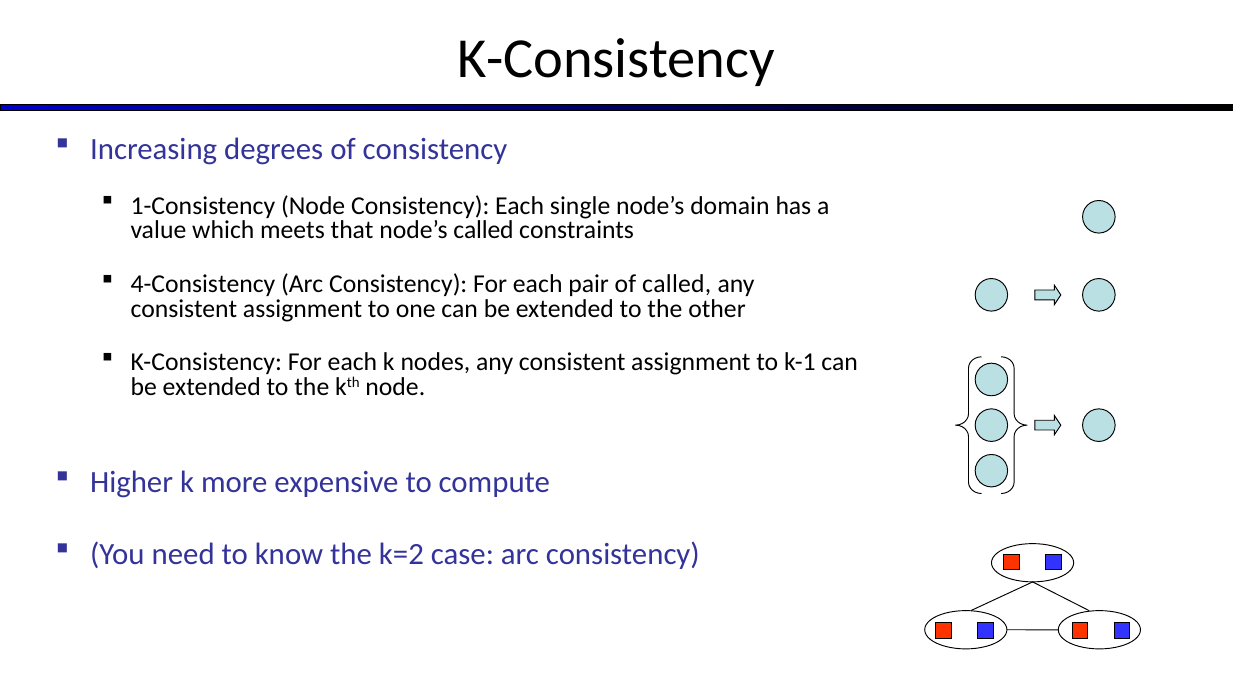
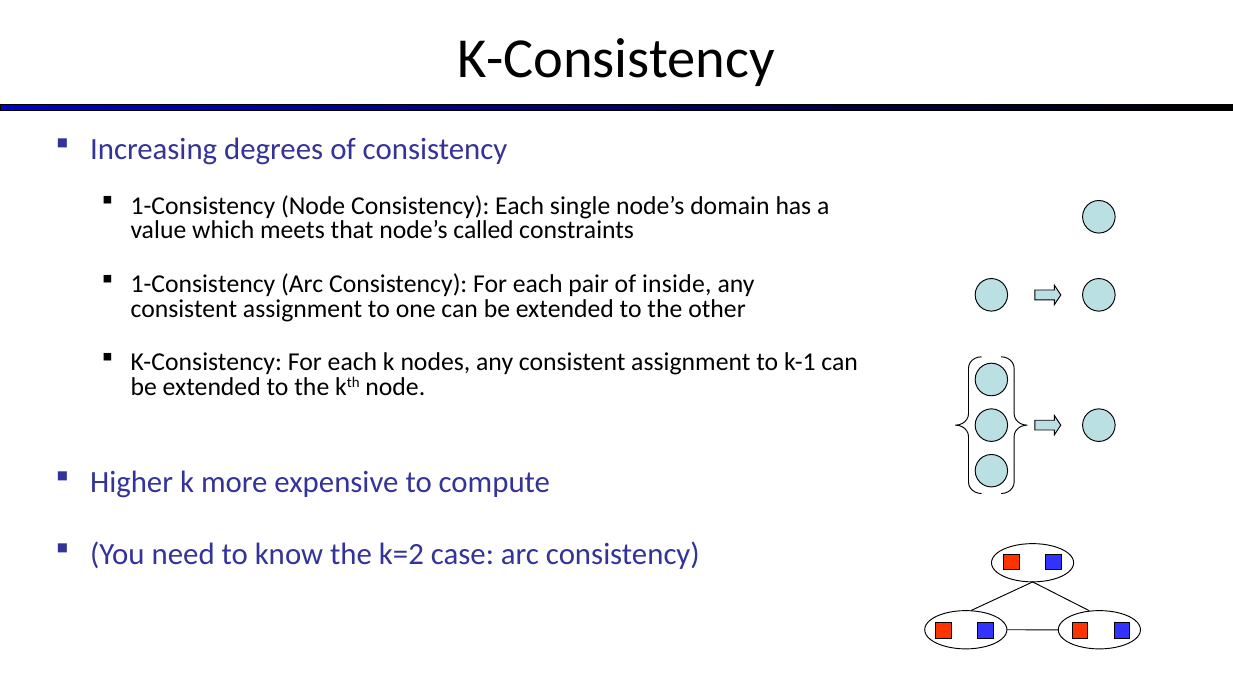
4-Consistency: 4-Consistency -> 1-Consistency (203, 284)
of called: called -> inside (677, 284)
